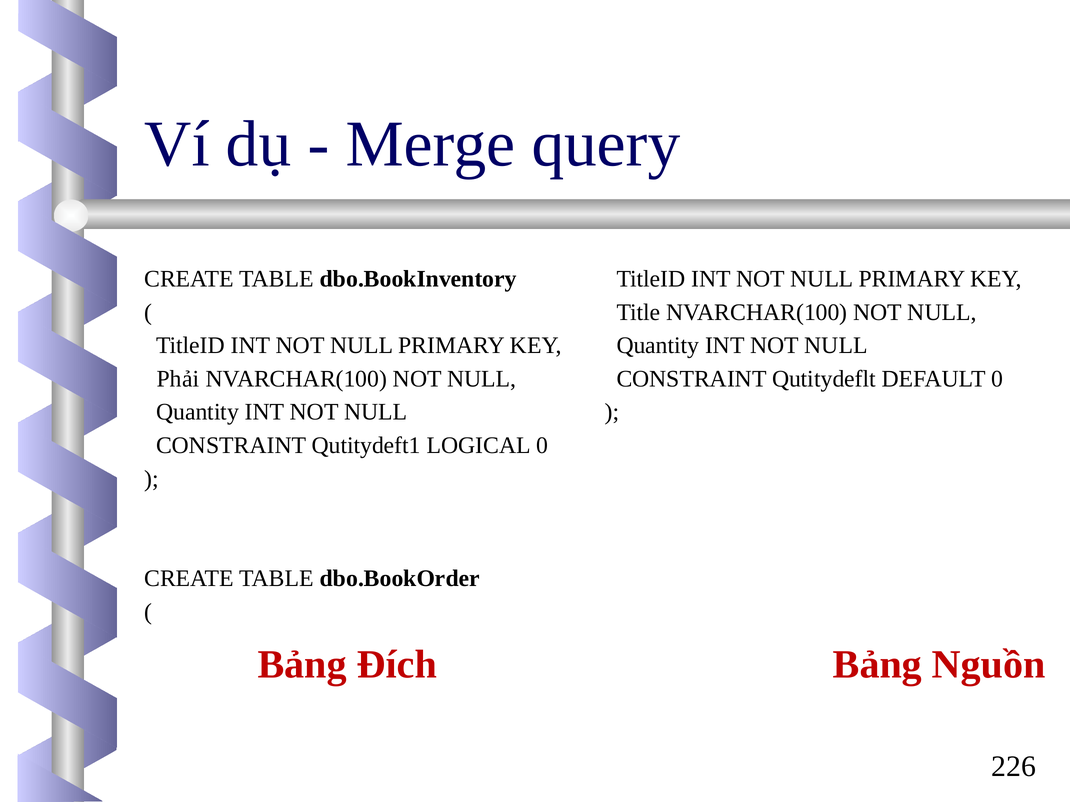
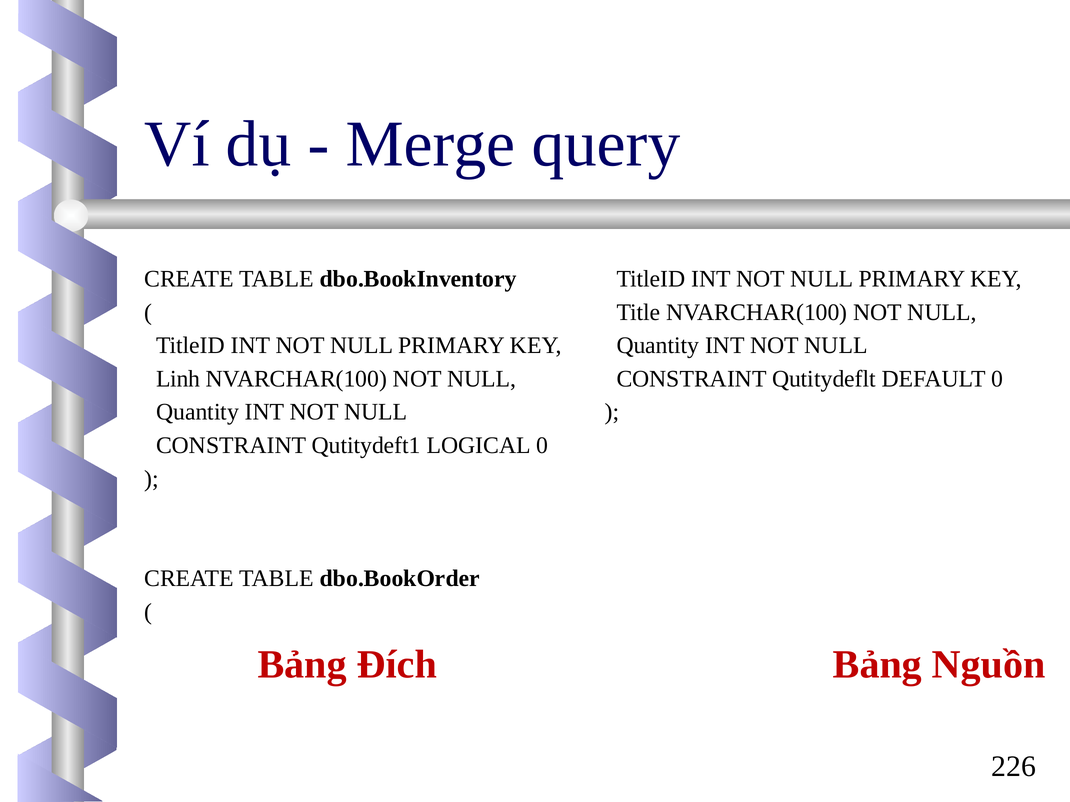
Phải: Phải -> Linh (178, 379)
